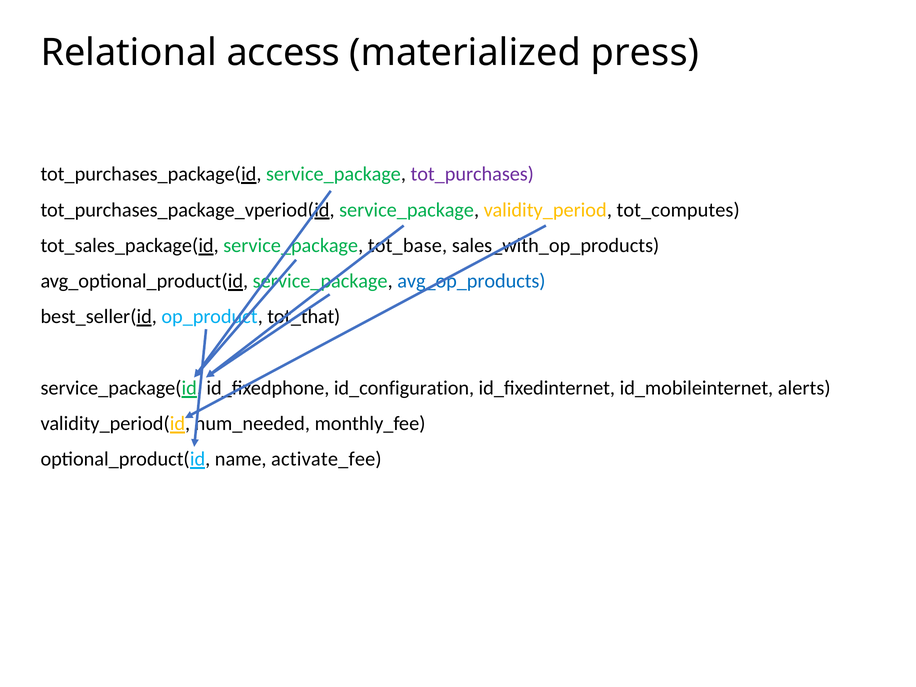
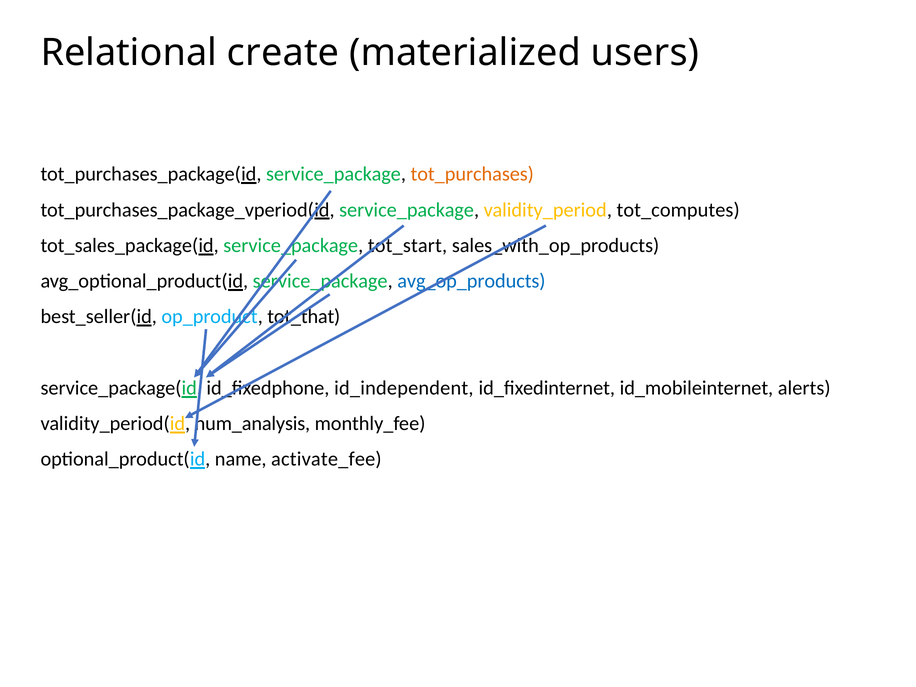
access: access -> create (283, 53)
press: press -> users (645, 53)
tot_purchases colour: purple -> orange (472, 174)
tot_base: tot_base -> tot_start (407, 245)
id_configuration: id_configuration -> id_independent (404, 388)
num_needed: num_needed -> num_analysis (252, 424)
